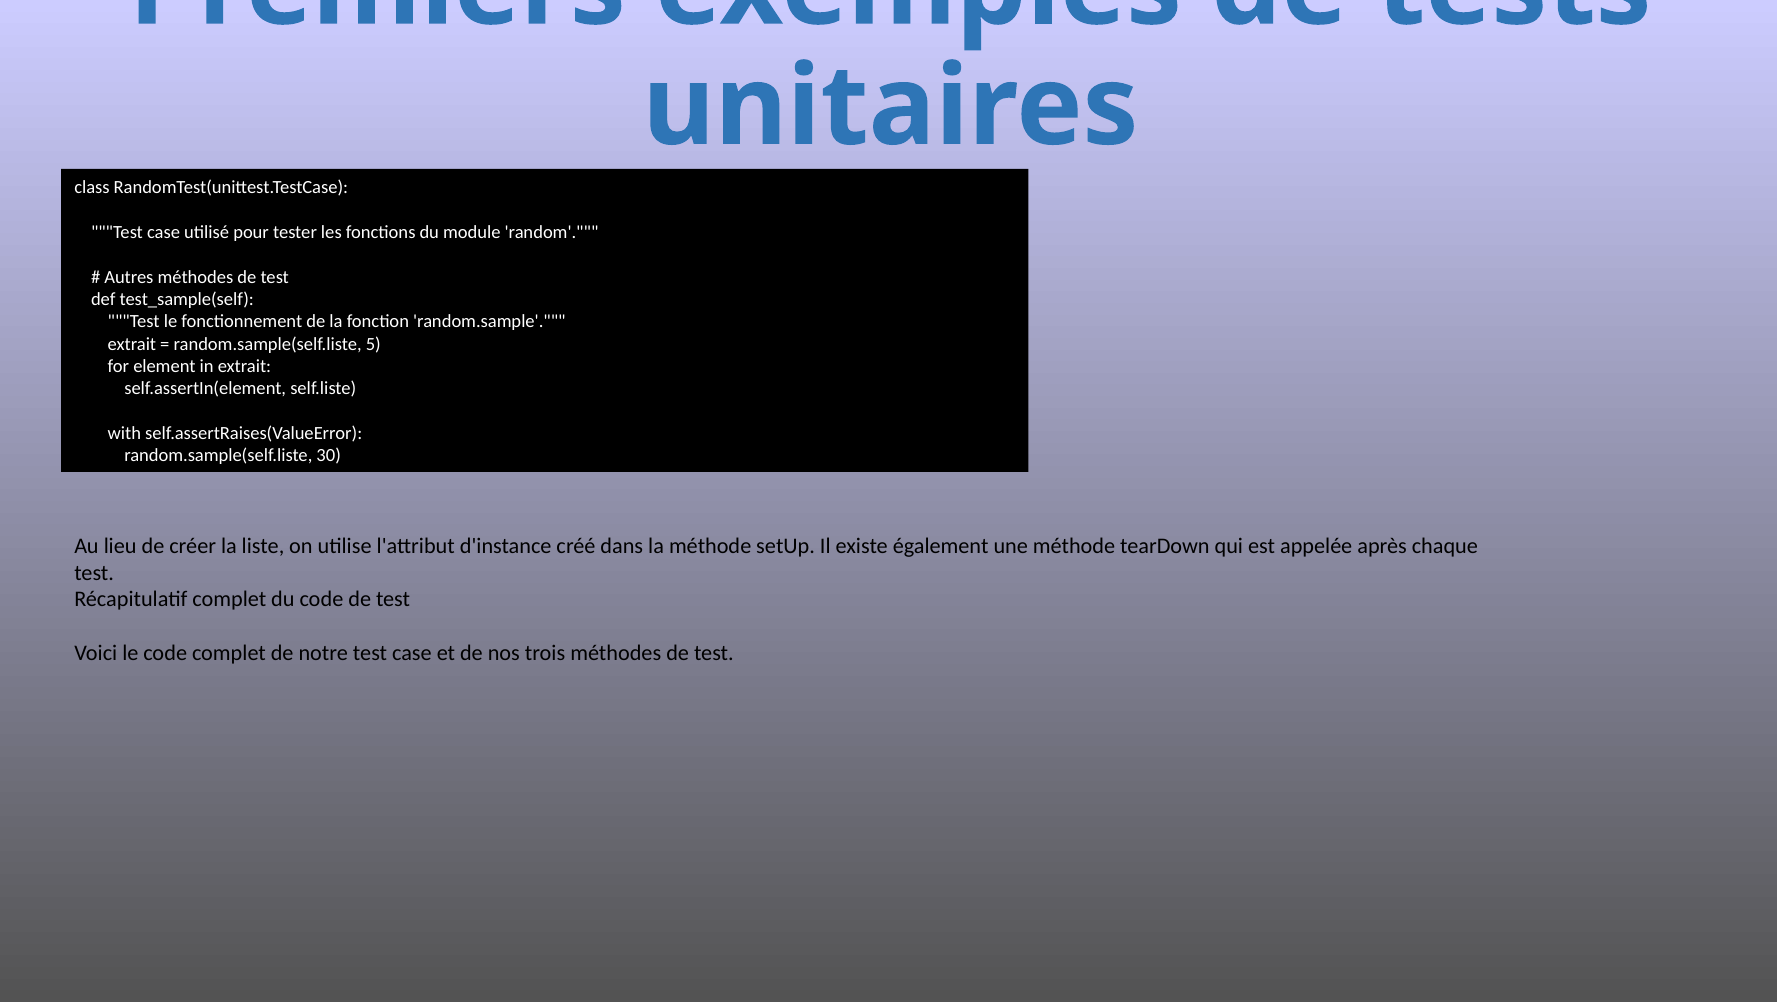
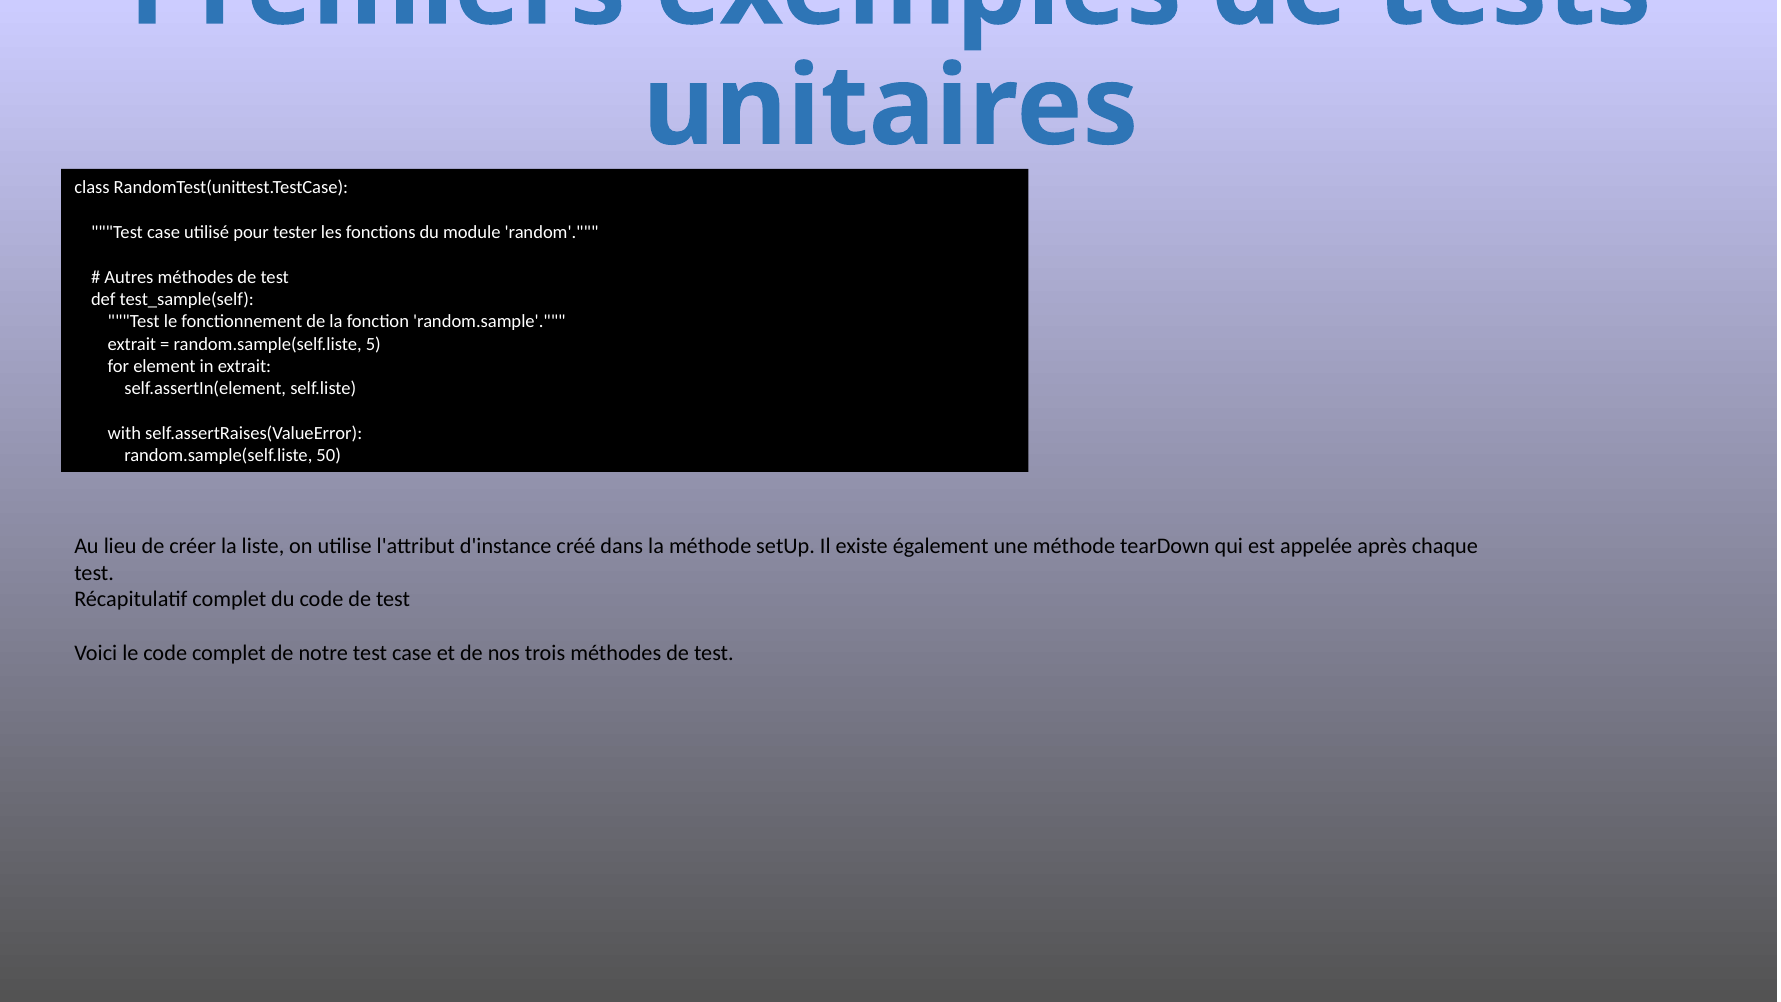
30: 30 -> 50 (329, 455)
